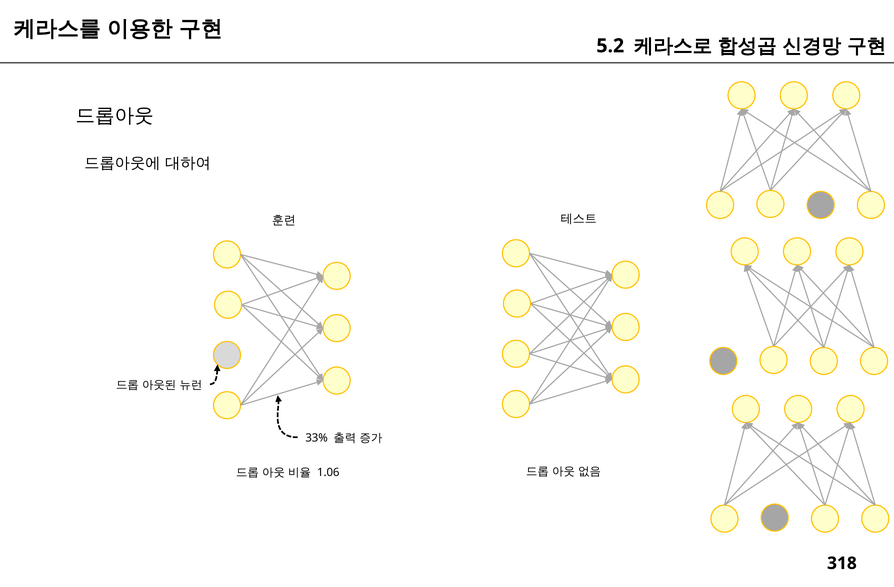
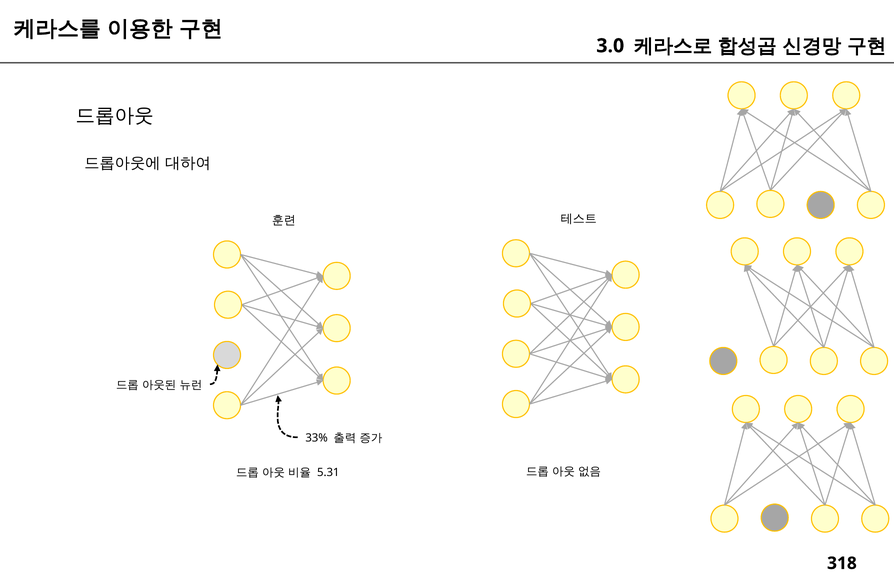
5.2: 5.2 -> 3.0 (610, 46)
1.06: 1.06 -> 5.31 (328, 473)
